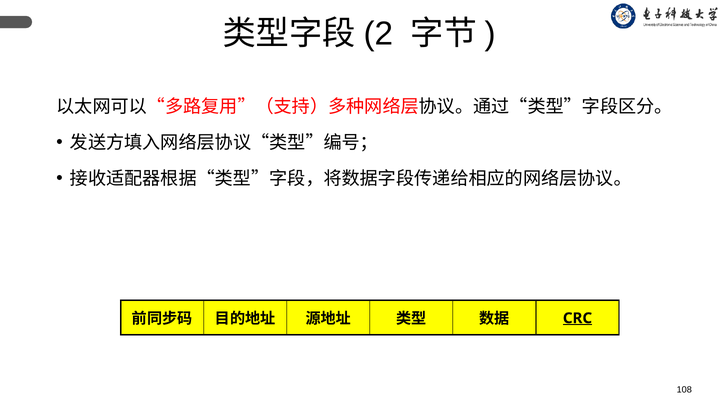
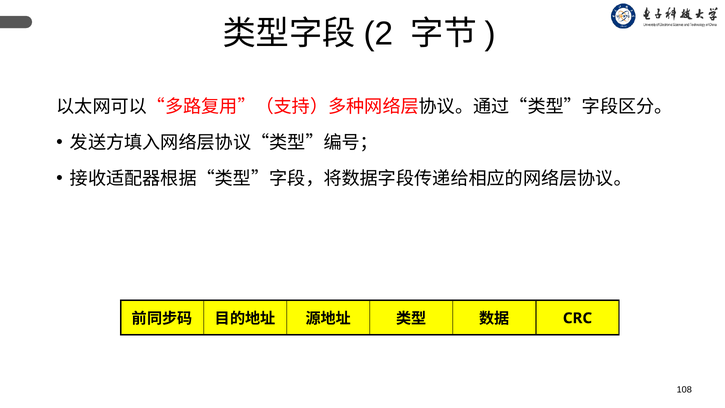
CRC underline: present -> none (577, 318)
